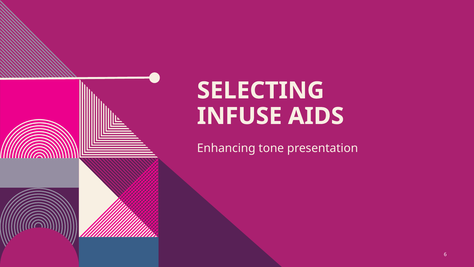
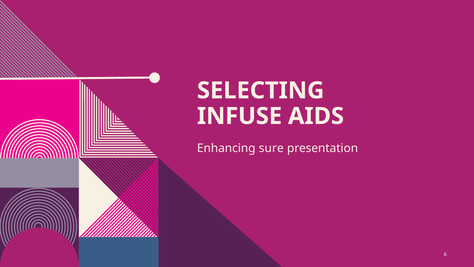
tone: tone -> sure (271, 148)
